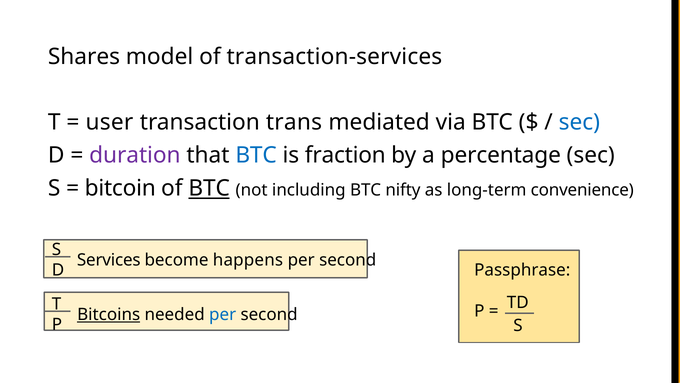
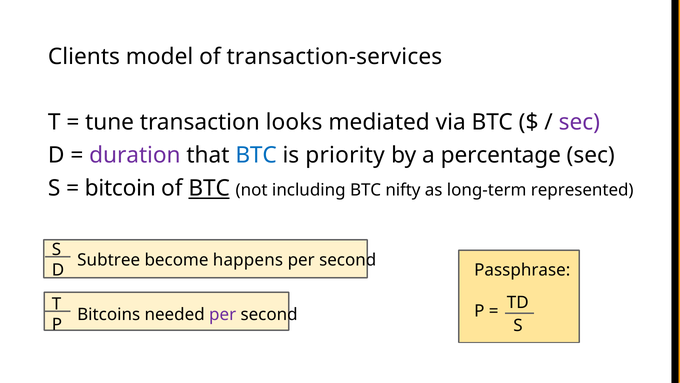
Shares: Shares -> Clients (84, 57)
user: user -> tune (110, 122)
trans: trans -> looks (294, 122)
sec colour: blue -> purple (579, 122)
fraction: fraction -> priority (345, 155)
convenience: convenience -> represented (582, 190)
Services: Services -> Subtree (109, 260)
Bitcoins underline: present -> none (109, 314)
per colour: blue -> purple (223, 314)
